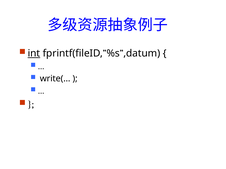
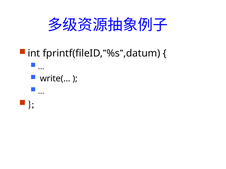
int underline: present -> none (34, 53)
